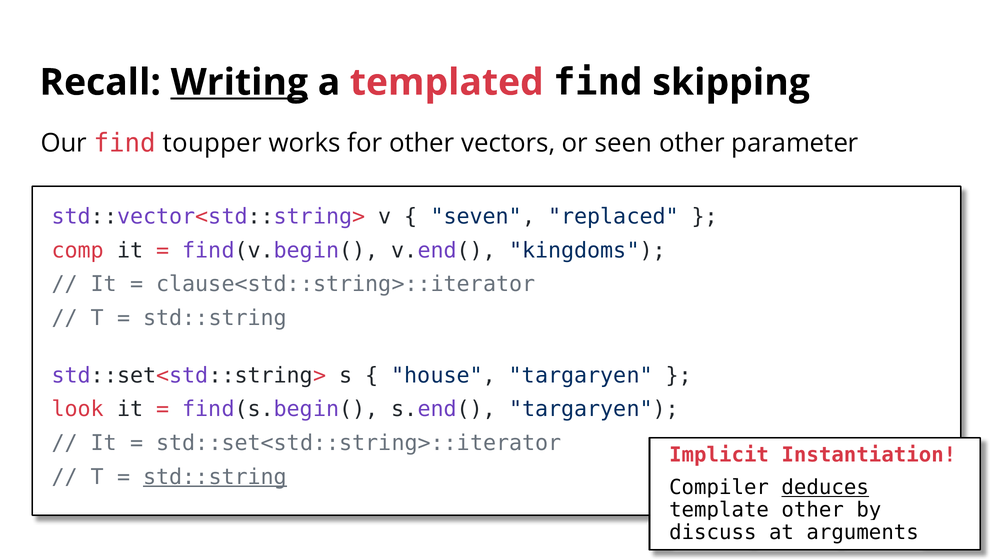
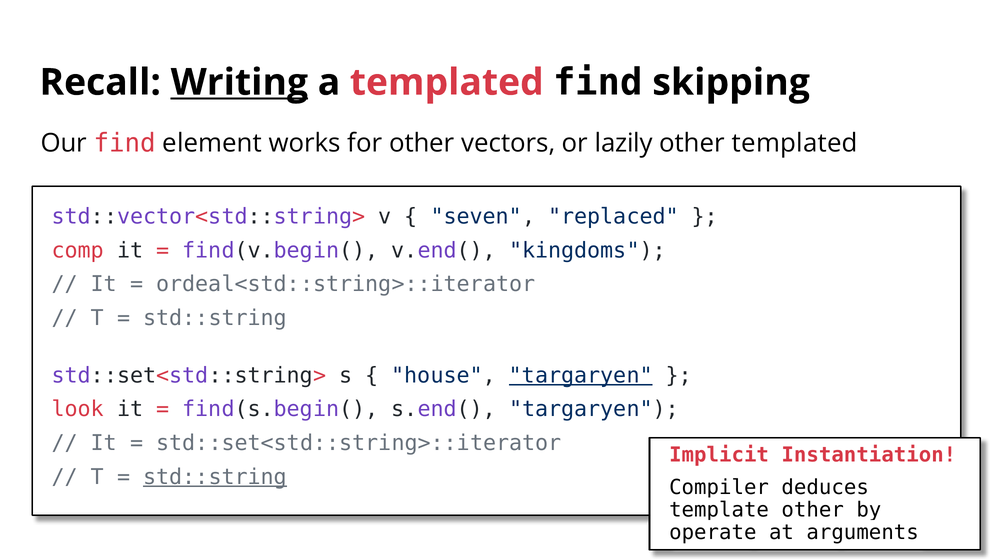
toupper: toupper -> element (212, 143)
seen: seen -> lazily (624, 143)
other parameter: parameter -> templated (795, 143)
clause<std::string>::iterator: clause<std::string>::iterator -> ordeal<std::string>::iterator (346, 284)
targaryen underline: none -> present (581, 375)
deduces underline: present -> none (825, 487)
discuss: discuss -> operate (713, 532)
